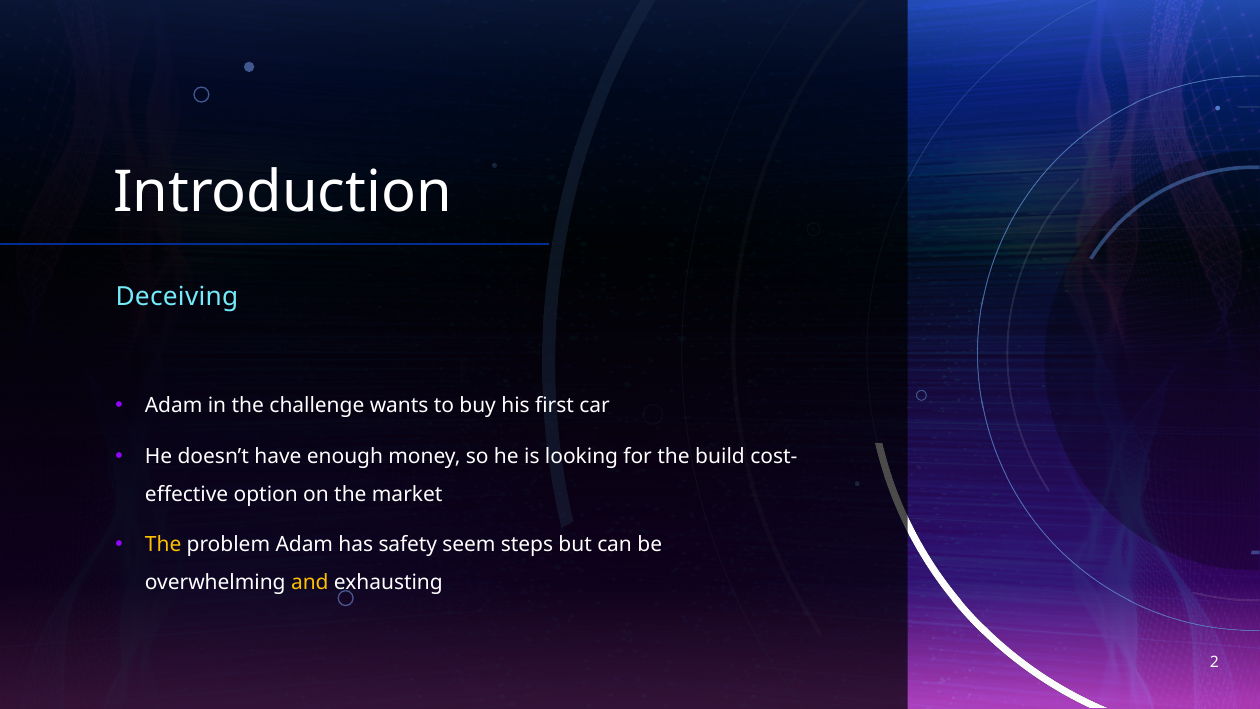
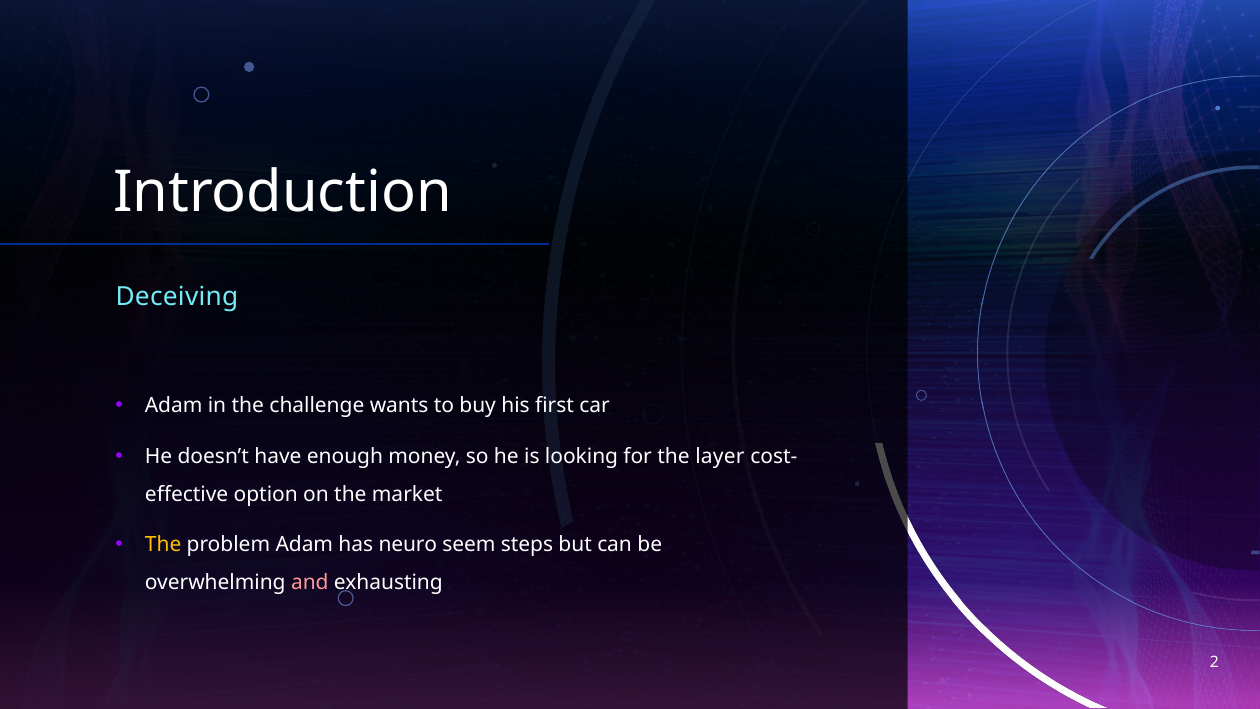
build: build -> layer (720, 456)
safety: safety -> neuro (408, 545)
and colour: yellow -> pink (310, 583)
